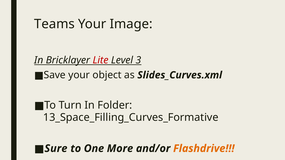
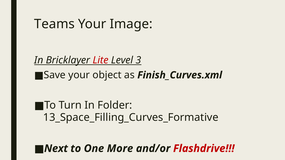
Slides_Curves.xml: Slides_Curves.xml -> Finish_Curves.xml (180, 75)
Sure: Sure -> Next (56, 149)
Flashdrive colour: orange -> red (204, 149)
